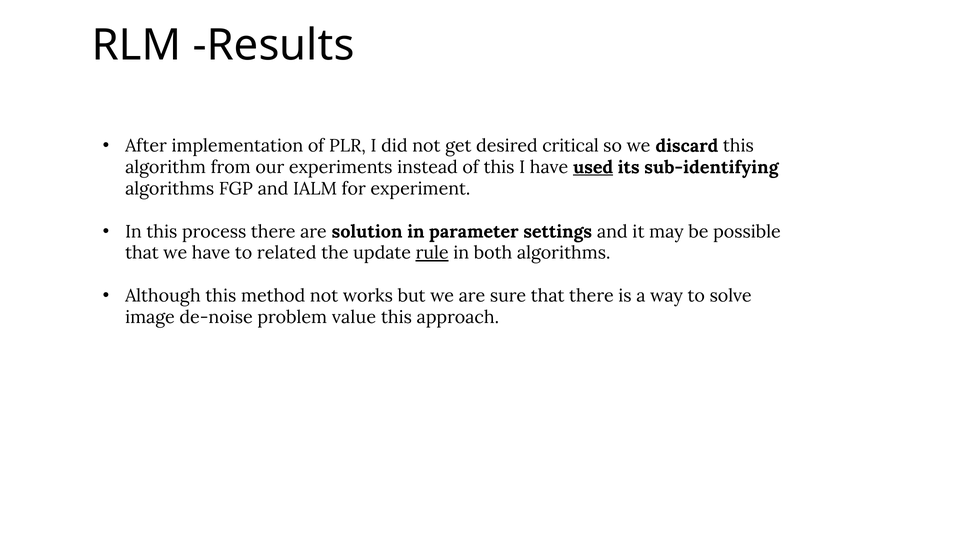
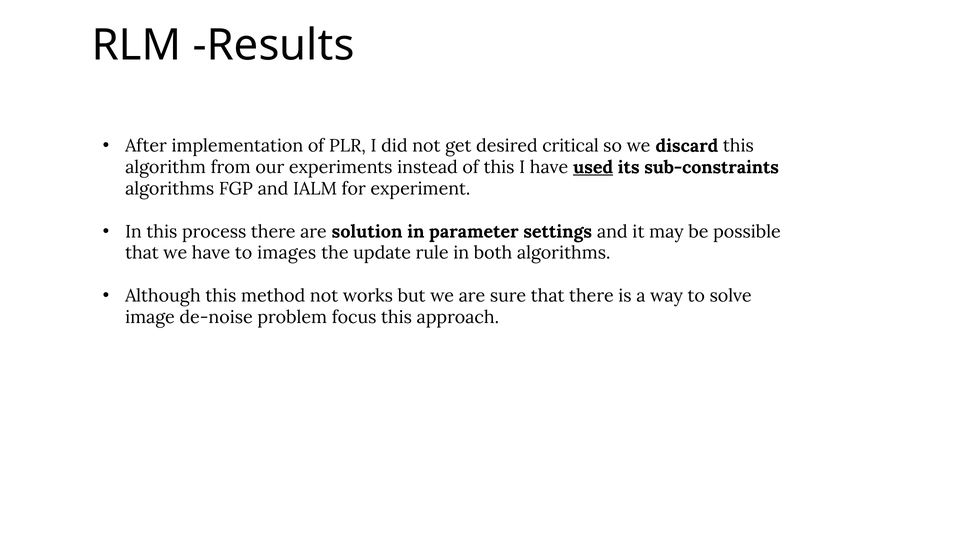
sub-identifying: sub-identifying -> sub-constraints (712, 167)
related: related -> images (287, 253)
rule underline: present -> none (432, 253)
value: value -> focus (354, 317)
